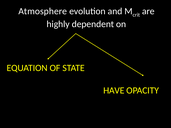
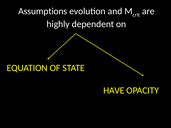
Atmosphere: Atmosphere -> Assumptions (43, 11)
